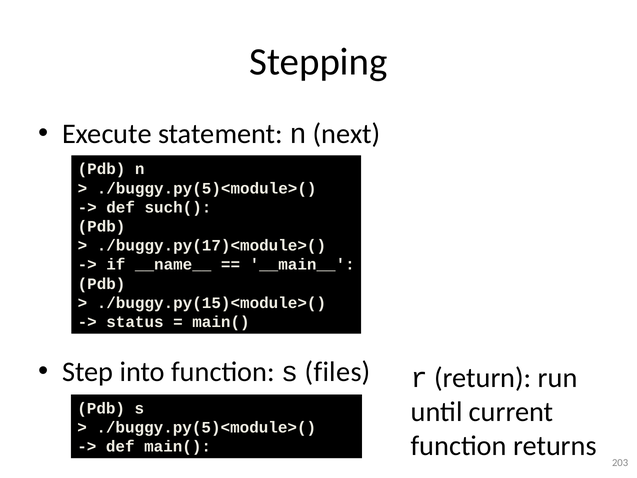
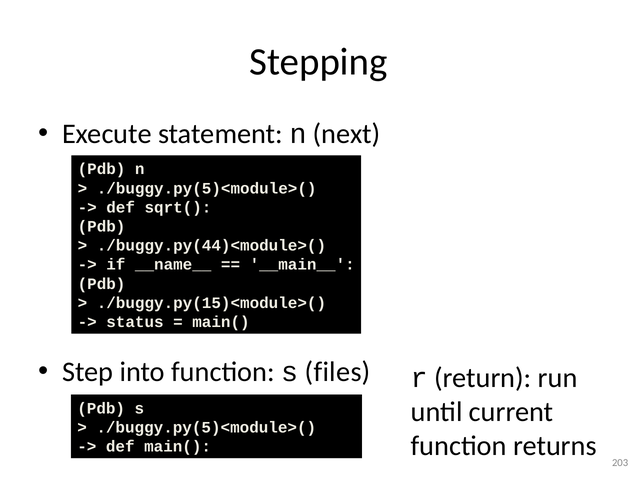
such(: such( -> sqrt( (178, 207)
./buggy.py(17)<module>(: ./buggy.py(17)<module>( -> ./buggy.py(44)<module>( (211, 245)
